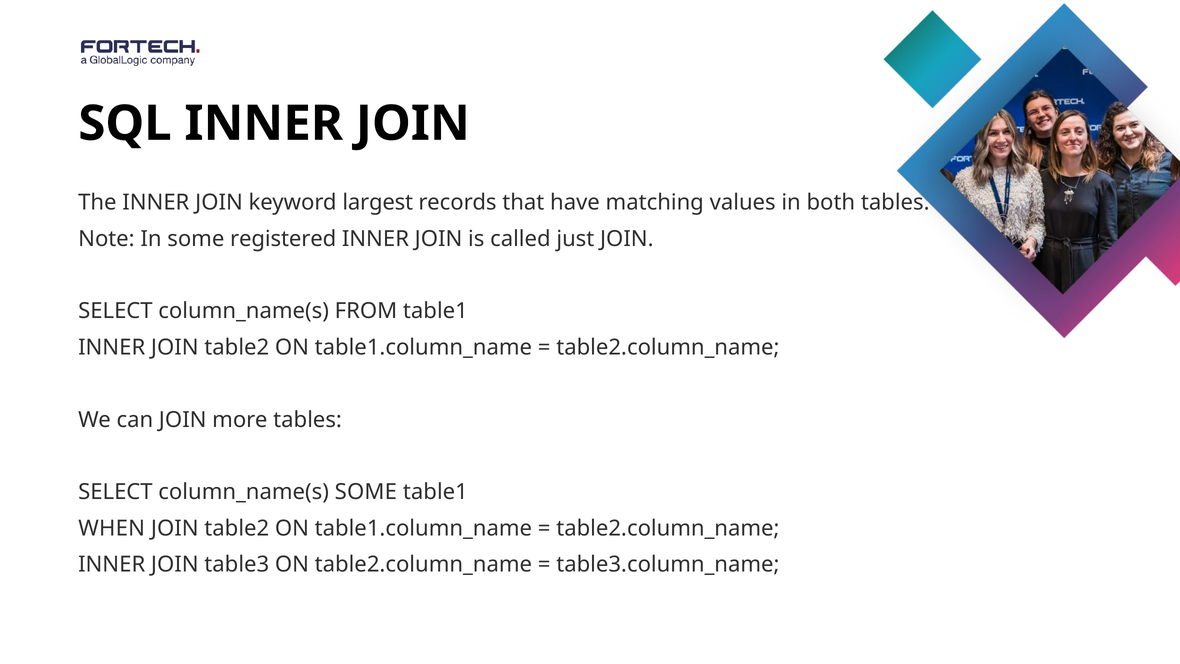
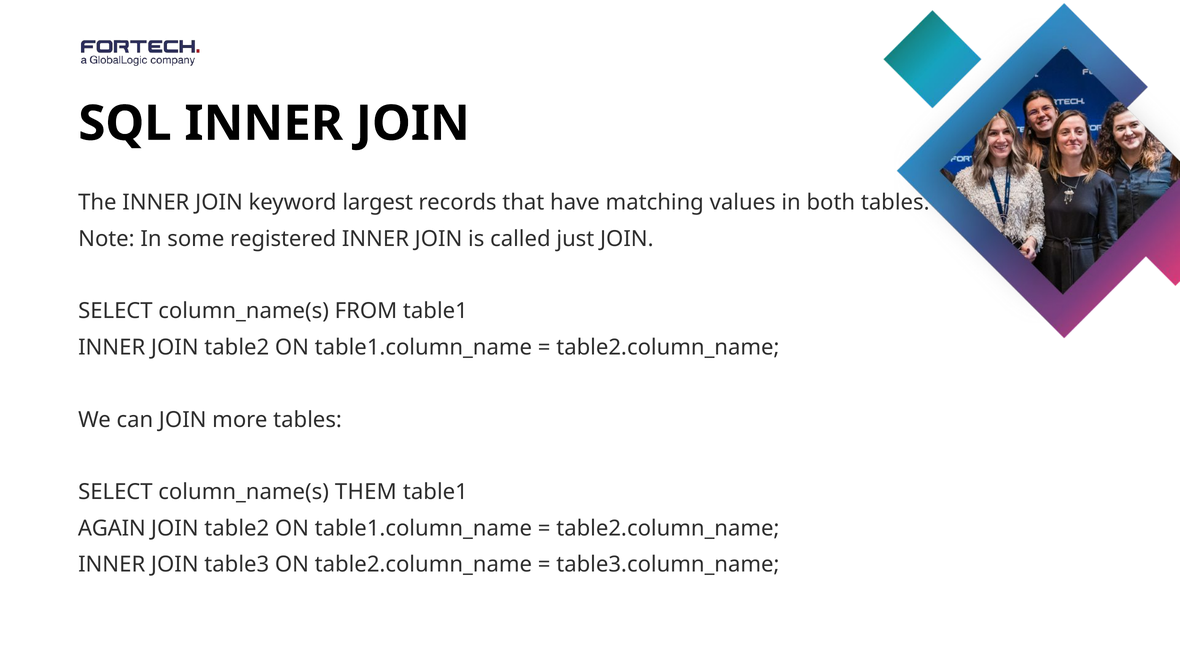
column_name(s SOME: SOME -> THEM (366, 492)
WHEN: WHEN -> AGAIN (112, 528)
